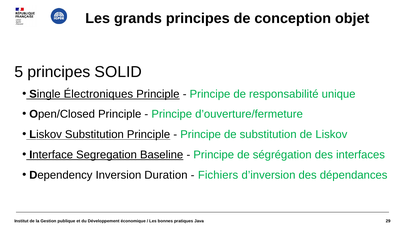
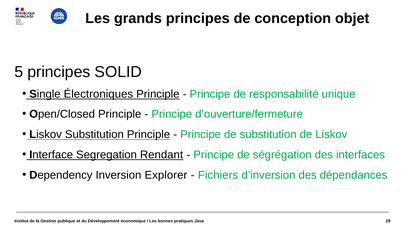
Baseline: Baseline -> Rendant (162, 155)
Duration: Duration -> Explorer (166, 175)
